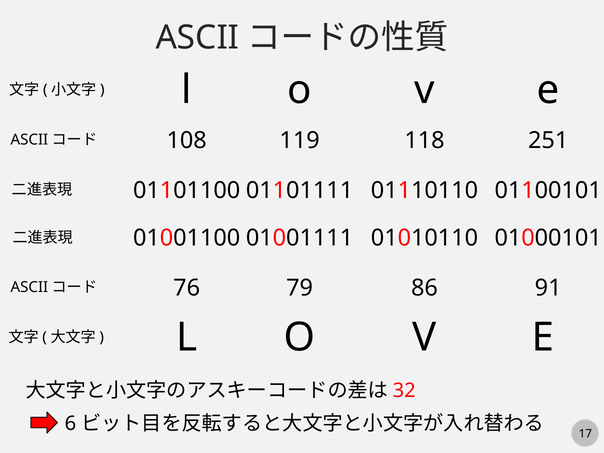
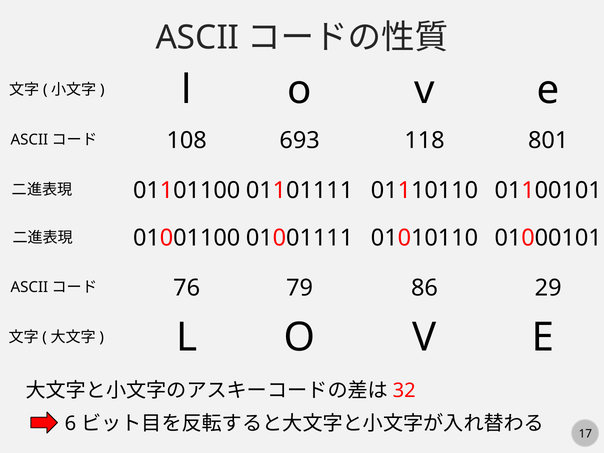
119: 119 -> 693 (300, 141)
251: 251 -> 801 (548, 141)
91: 91 -> 29 (548, 288)
